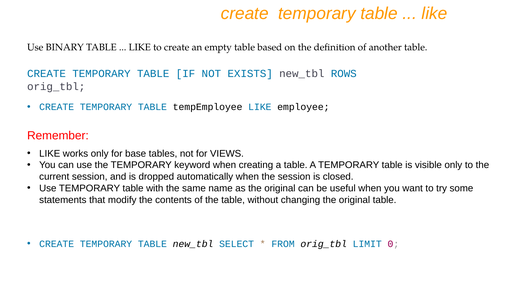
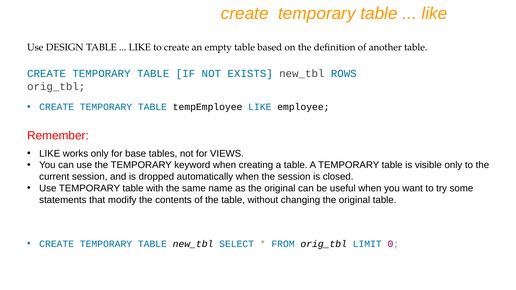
BINARY: BINARY -> DESIGN (65, 47)
